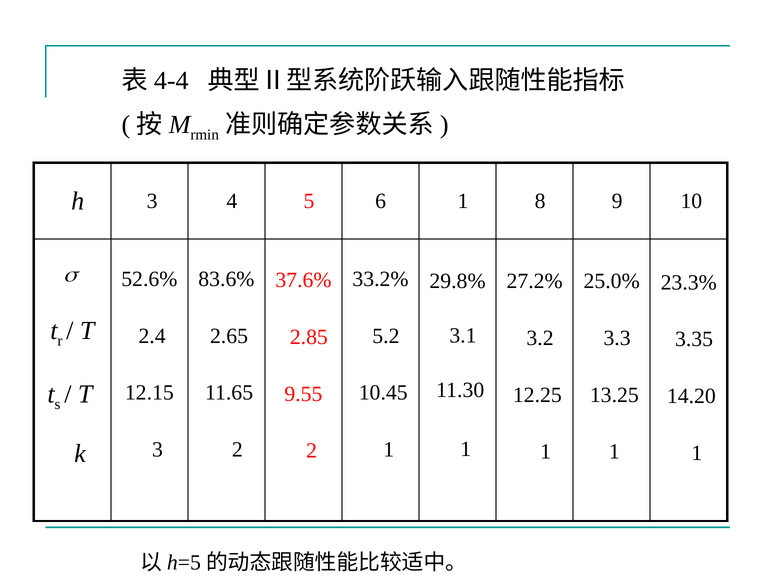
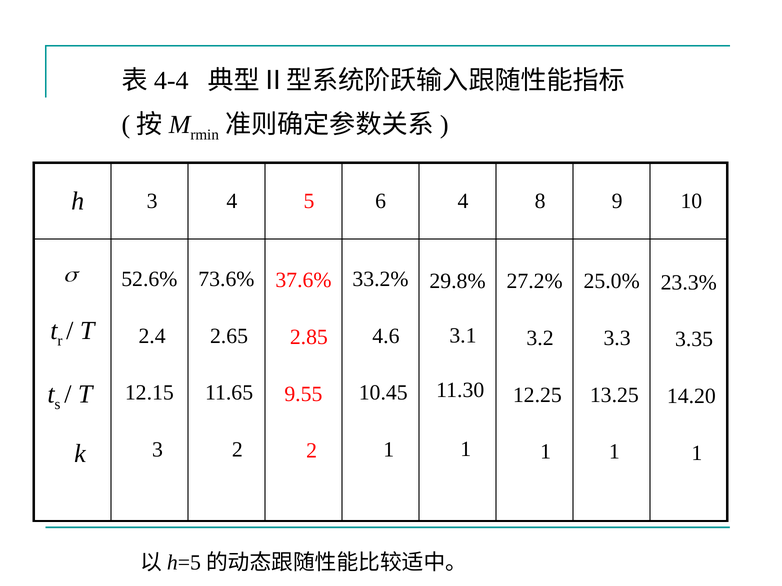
6 1: 1 -> 4 (463, 201)
83.6%: 83.6% -> 73.6% (226, 279)
5.2: 5.2 -> 4.6 (386, 336)
